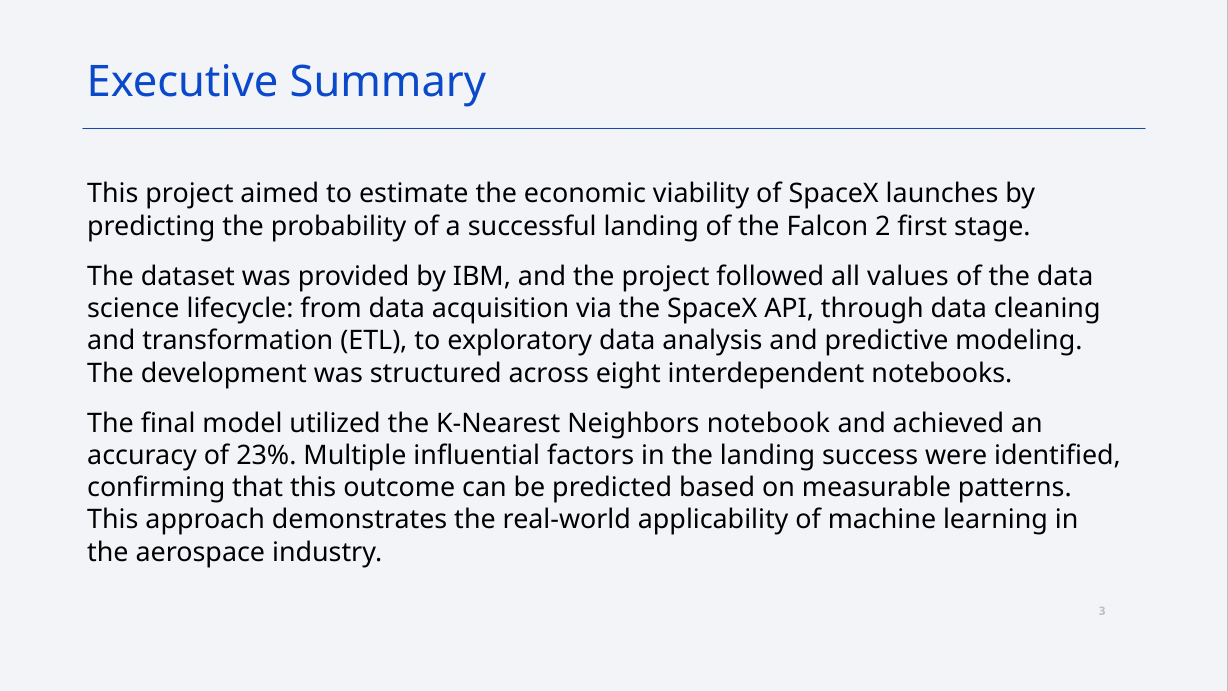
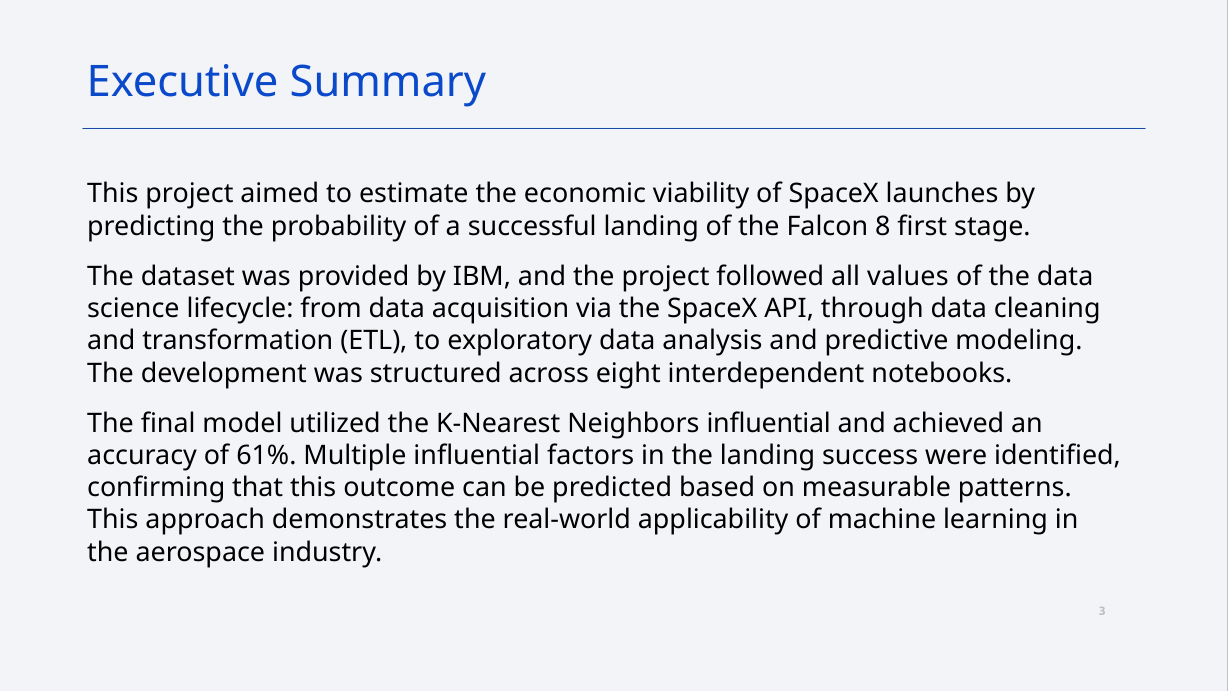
2: 2 -> 8 (883, 226)
Neighbors notebook: notebook -> influential (769, 423)
23%: 23% -> 61% (266, 455)
